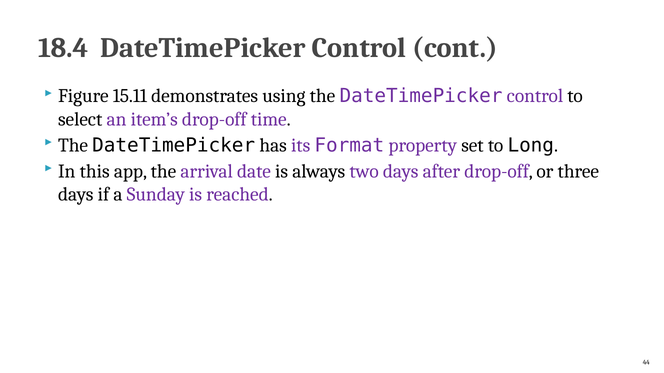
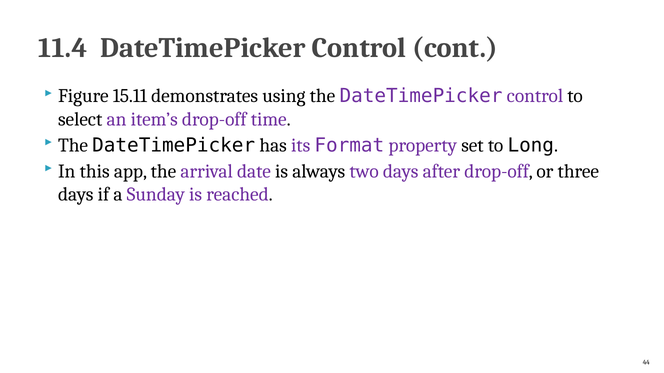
18.4: 18.4 -> 11.4 (63, 48)
